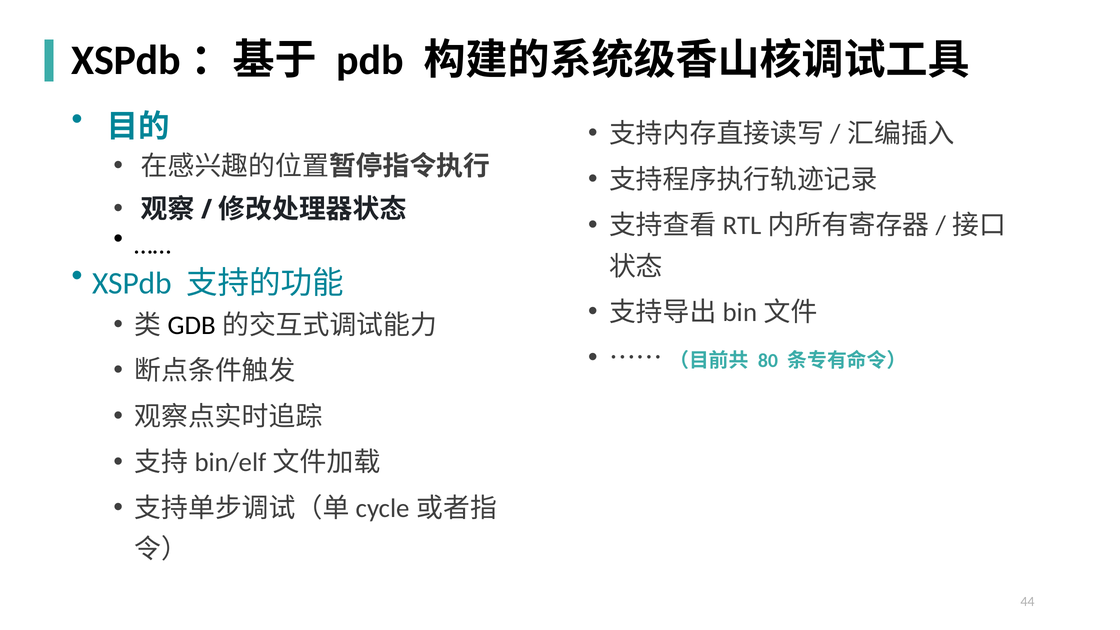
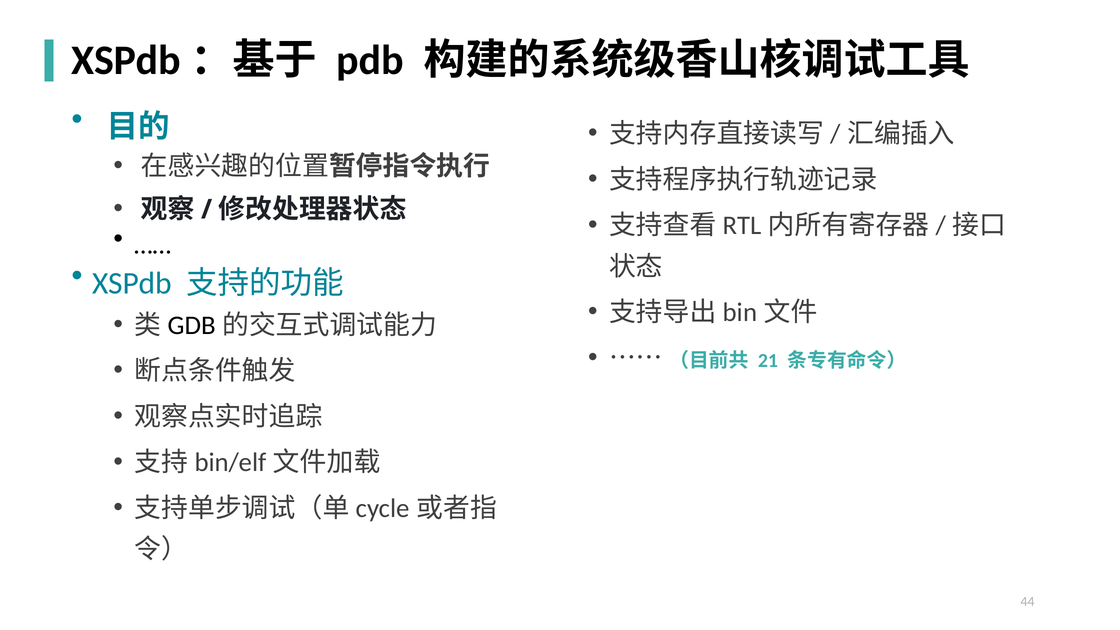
80: 80 -> 21 (768, 361)
